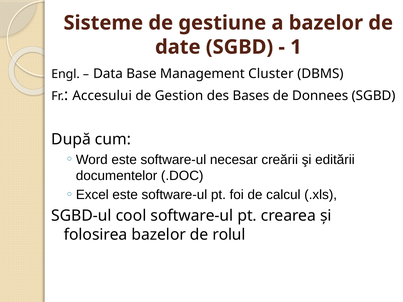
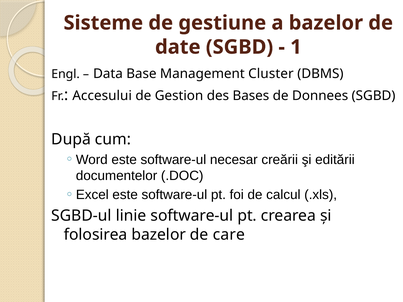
cool: cool -> linie (131, 216)
rolul: rolul -> care (229, 235)
